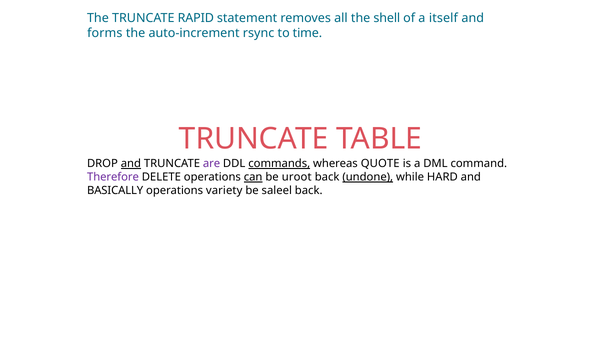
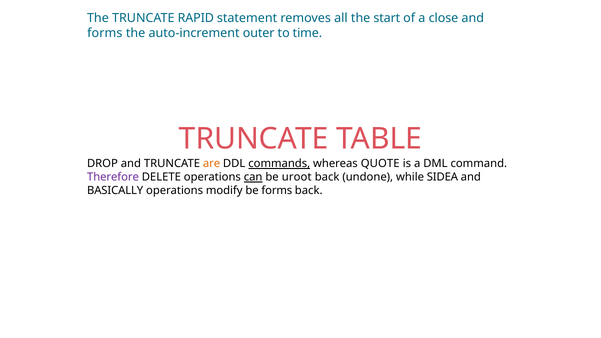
shell: shell -> start (387, 18)
itself: itself -> close (443, 18)
rsync: rsync -> outer (259, 33)
and underline: present -> none (131, 164)
are colour: purple -> orange (212, 164)
undone underline: present -> none (368, 177)
HARD: HARD -> SIDEA (442, 177)
variety: variety -> modify (224, 191)
be saleel: saleel -> forms (277, 191)
